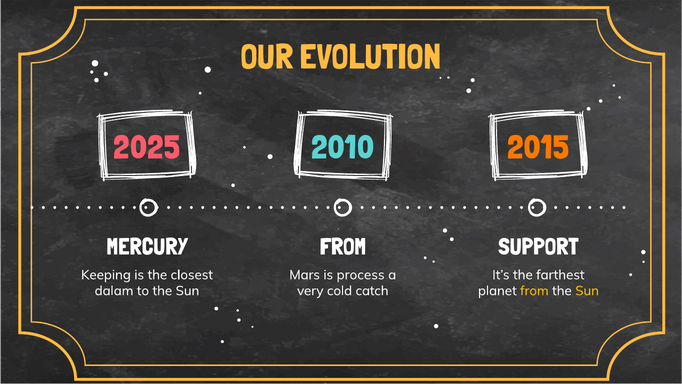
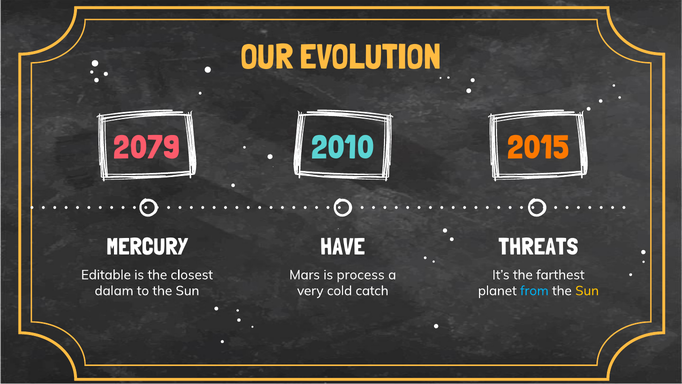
2025: 2025 -> 2079 (147, 148)
FROM: FROM -> HAVE (343, 247)
SUPPORT: SUPPORT -> THREATS (538, 247)
Keeping: Keeping -> Editable (106, 275)
from colour: yellow -> light blue (534, 291)
